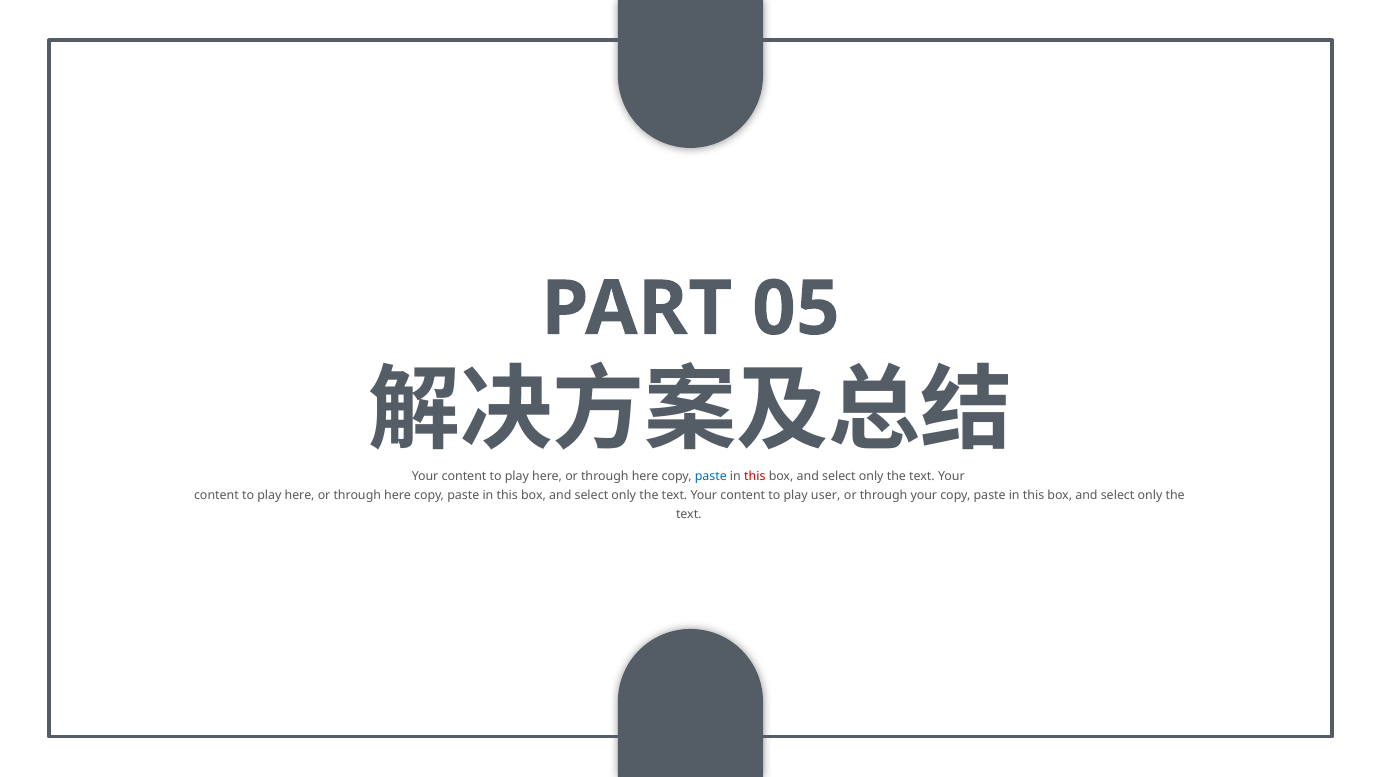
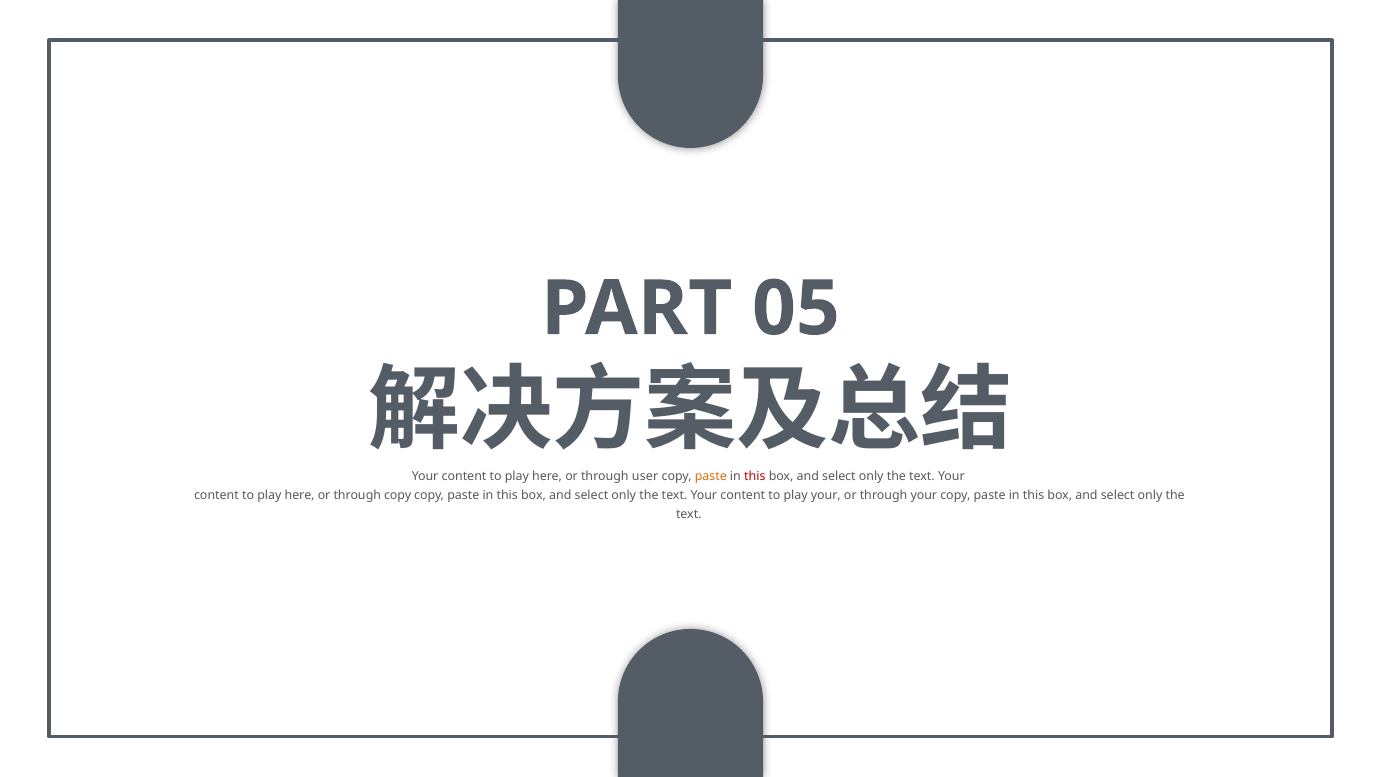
here: here -> user (645, 476)
paste colour: blue -> orange (711, 476)
here: here -> copy (398, 495)
play user: user -> your (826, 495)
